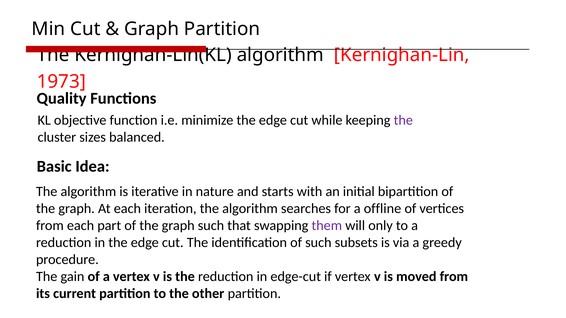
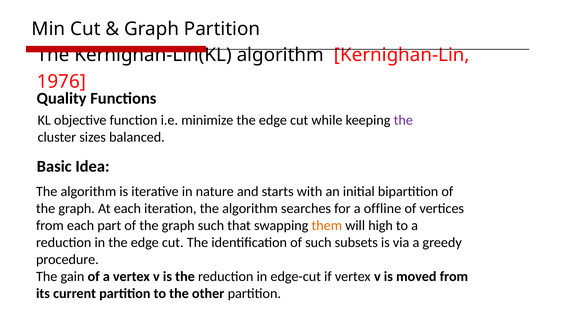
1973: 1973 -> 1976 (61, 82)
them colour: purple -> orange (327, 226)
only: only -> high (381, 226)
